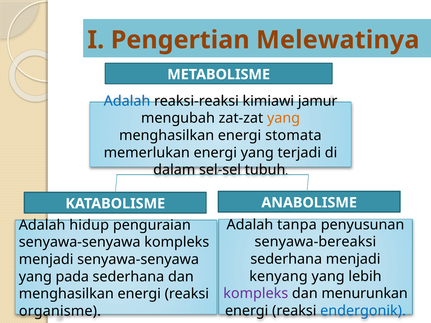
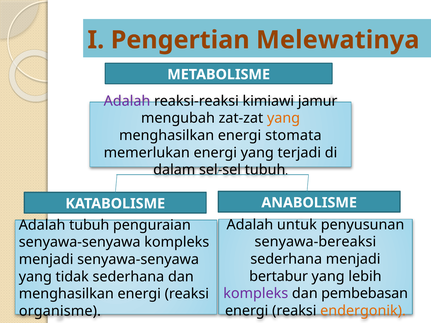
Adalah colour: blue -> purple (127, 101)
tanpa: tanpa -> untuk (297, 225)
Adalah hidup: hidup -> tubuh (89, 225)
kenyang: kenyang -> bertabur (279, 276)
pada: pada -> tidak (72, 277)
menurunkan: menurunkan -> pembebasan (365, 294)
endergonik colour: blue -> orange (363, 311)
